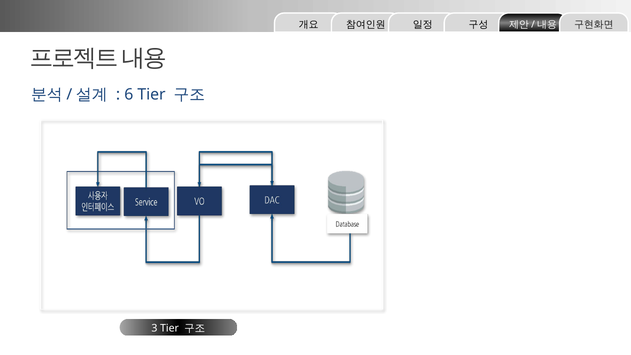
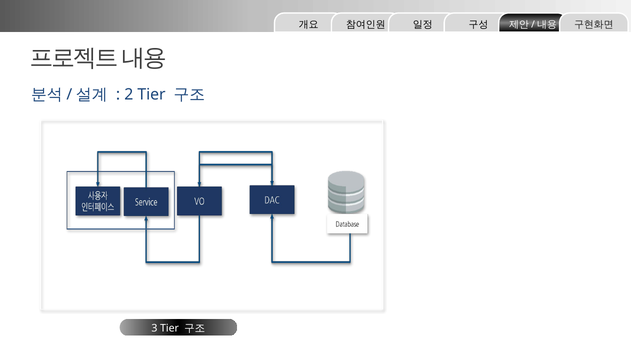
6: 6 -> 2 (129, 94)
